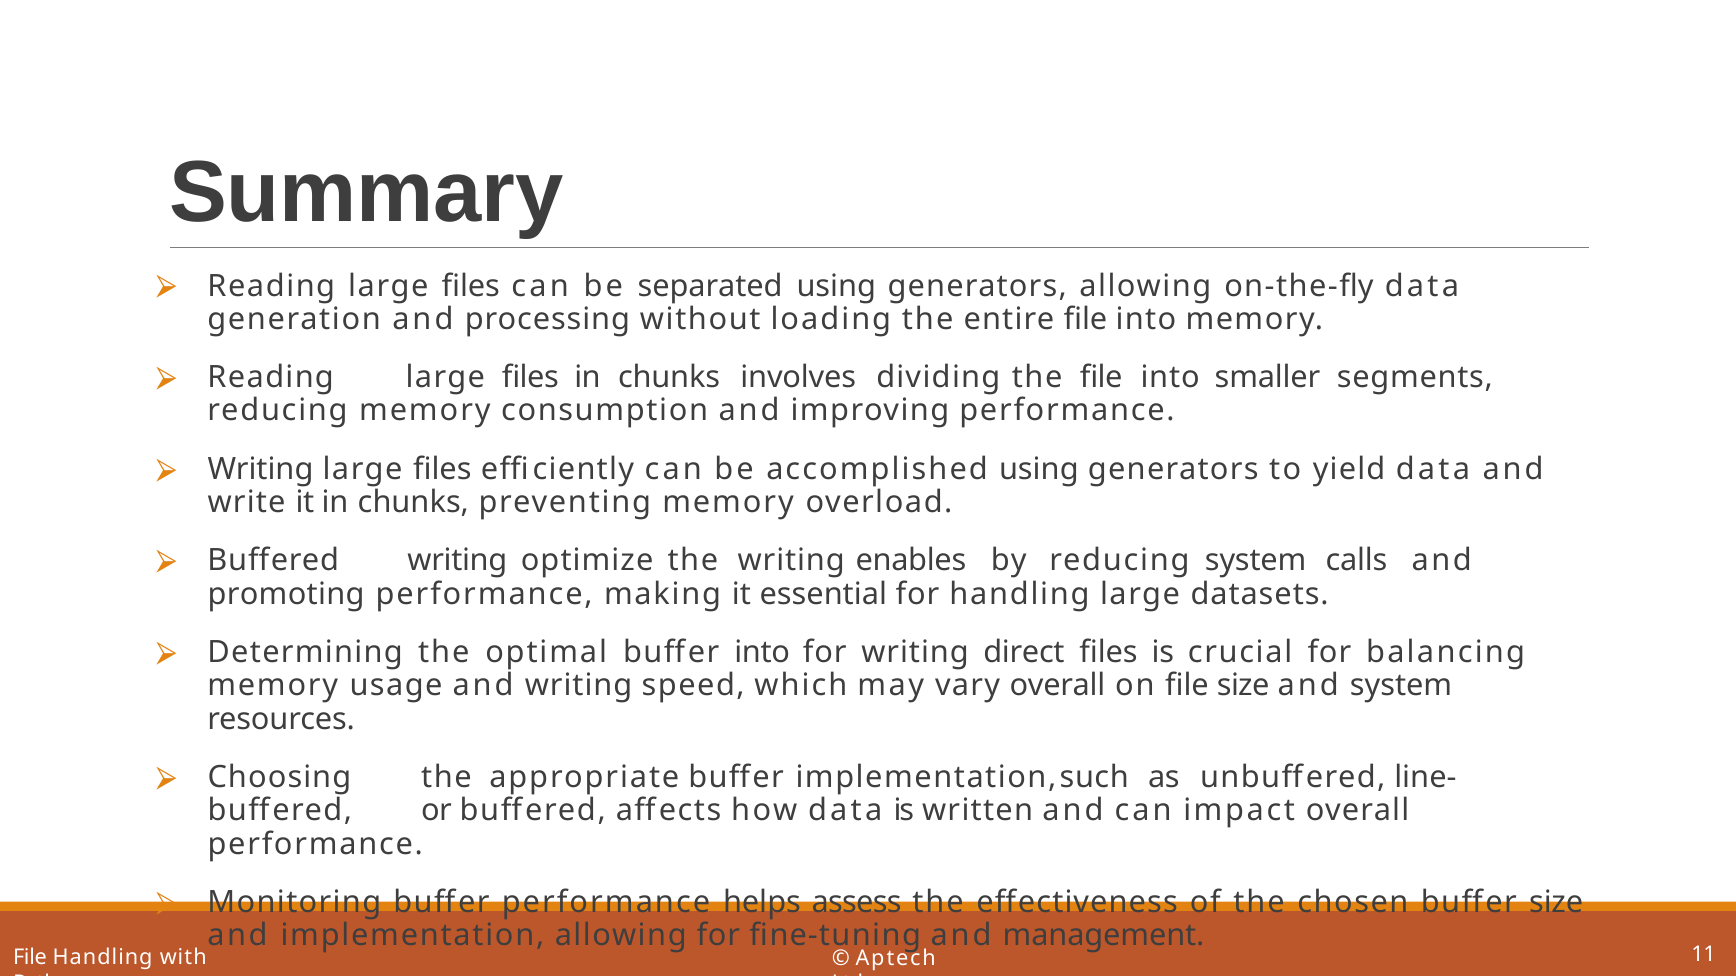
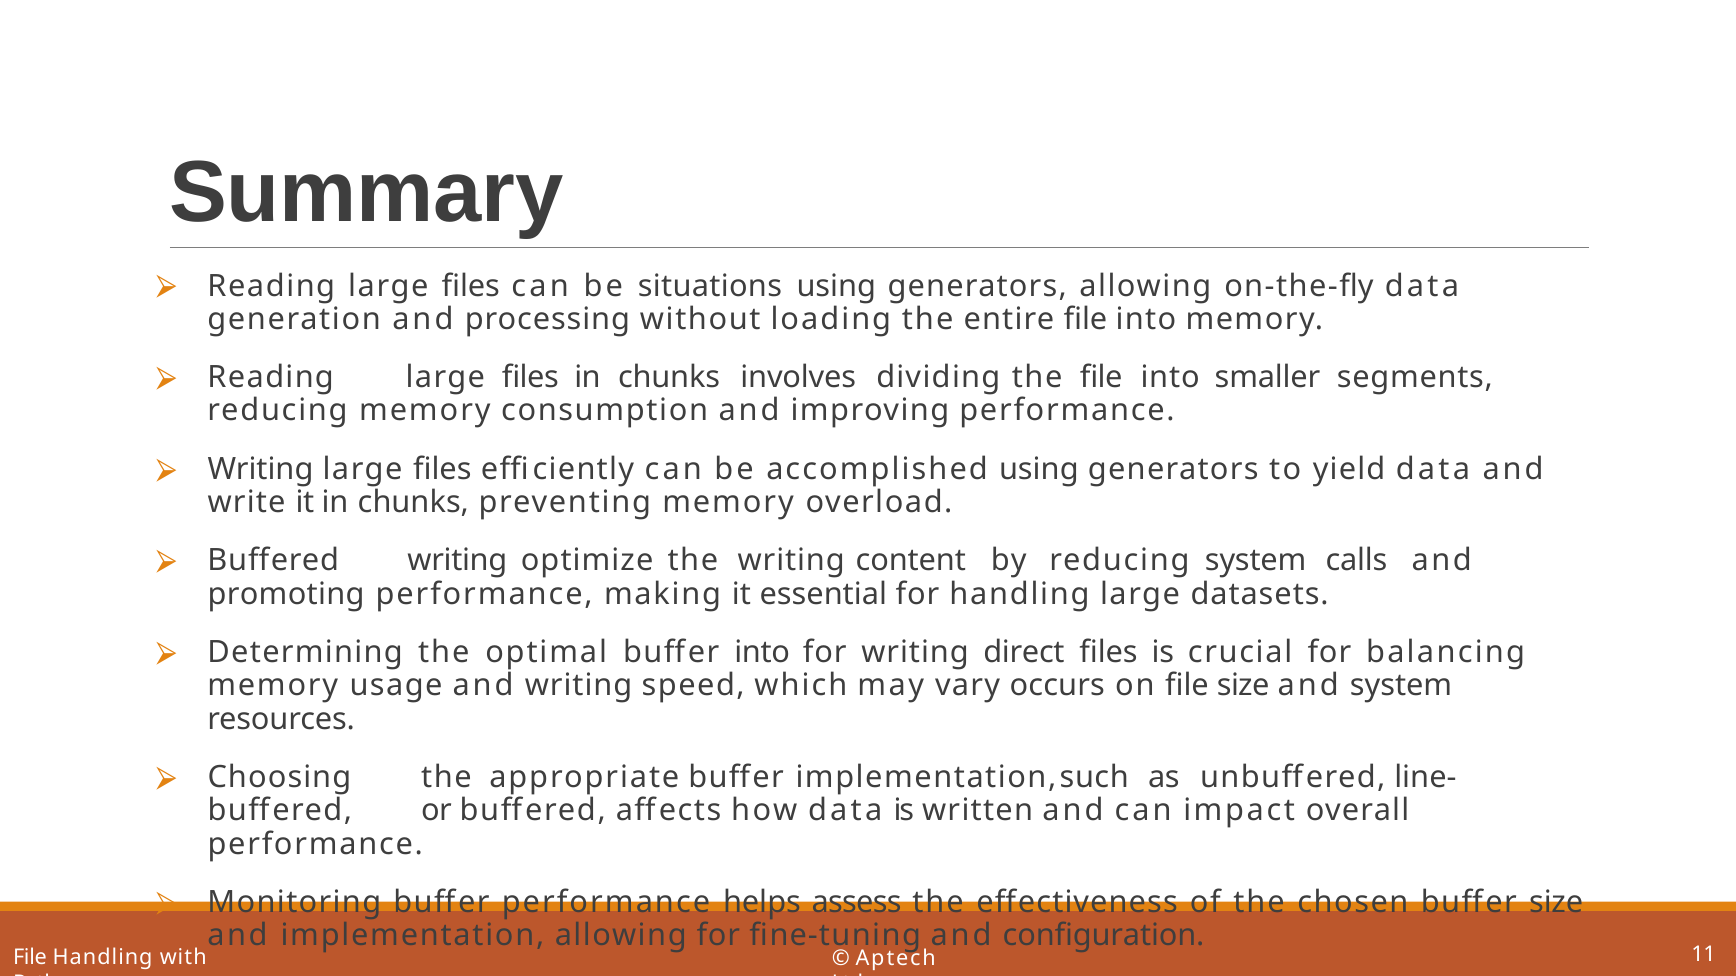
separated: separated -> situations (710, 286)
enables: enables -> content (911, 561)
vary overall: overall -> occurs (1057, 686)
management: management -> configuration (1104, 936)
